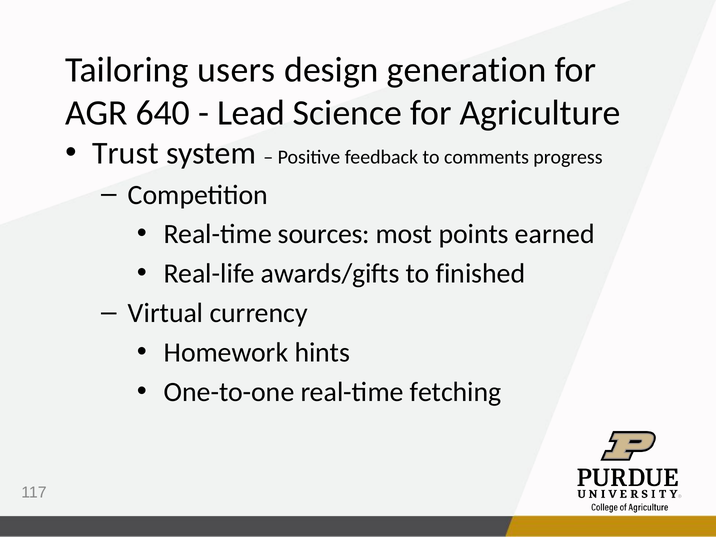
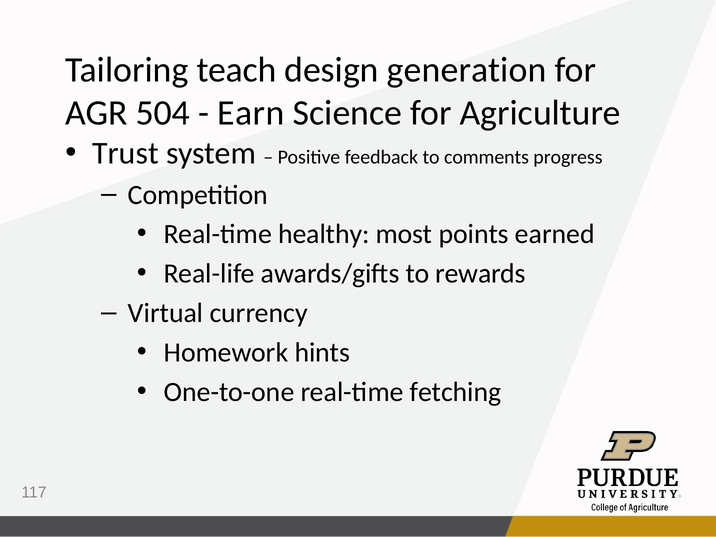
users: users -> teach (237, 70)
640: 640 -> 504 (163, 113)
Lead: Lead -> Earn (251, 113)
sources: sources -> healthy (324, 234)
finished: finished -> rewards (481, 274)
